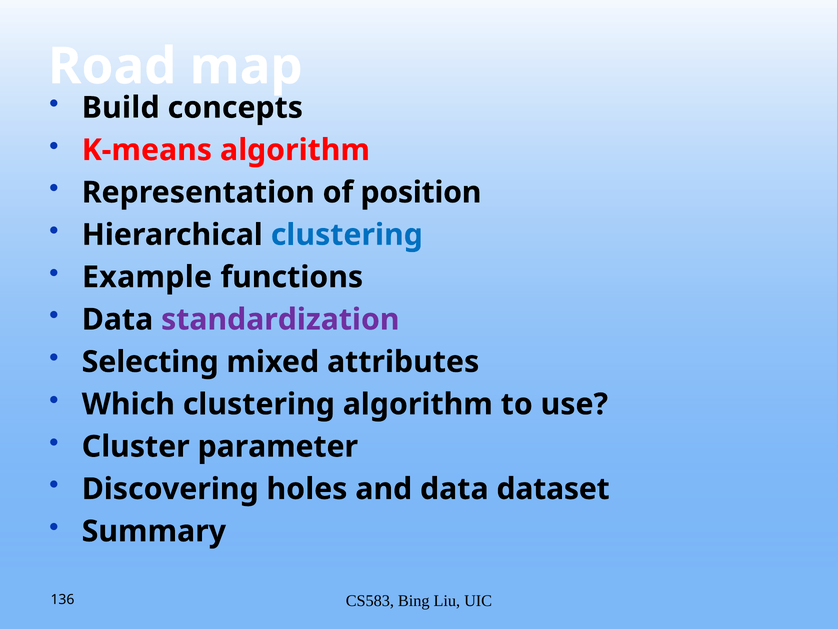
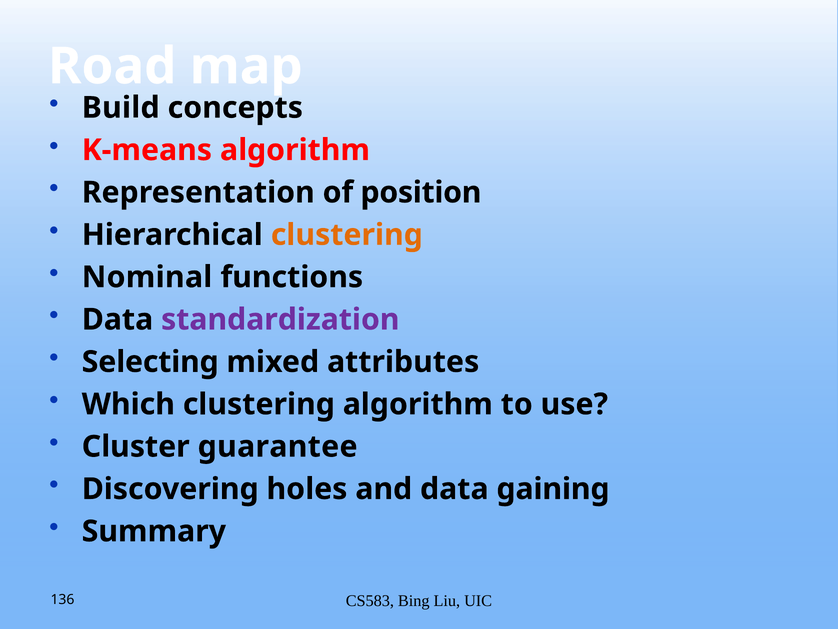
clustering colour: blue -> orange (347, 235)
Example: Example -> Nominal (147, 277)
parameter: parameter -> guarantee (278, 446)
dataset: dataset -> gaining (553, 489)
